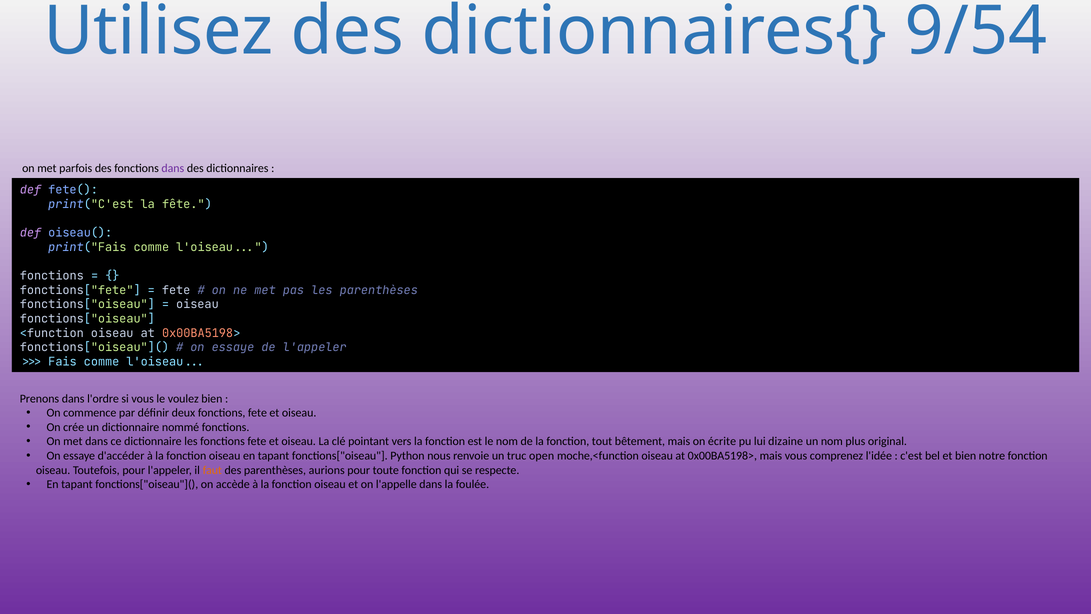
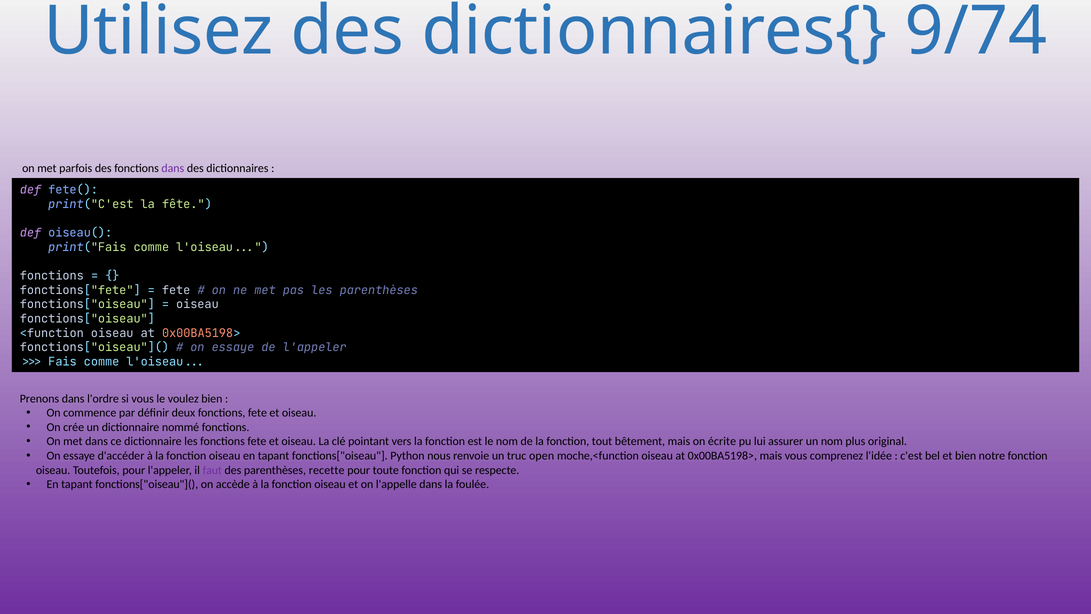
9/54: 9/54 -> 9/74 (976, 31)
dizaine: dizaine -> assurer (786, 441)
faut colour: orange -> purple (212, 470)
aurions: aurions -> recette (327, 470)
